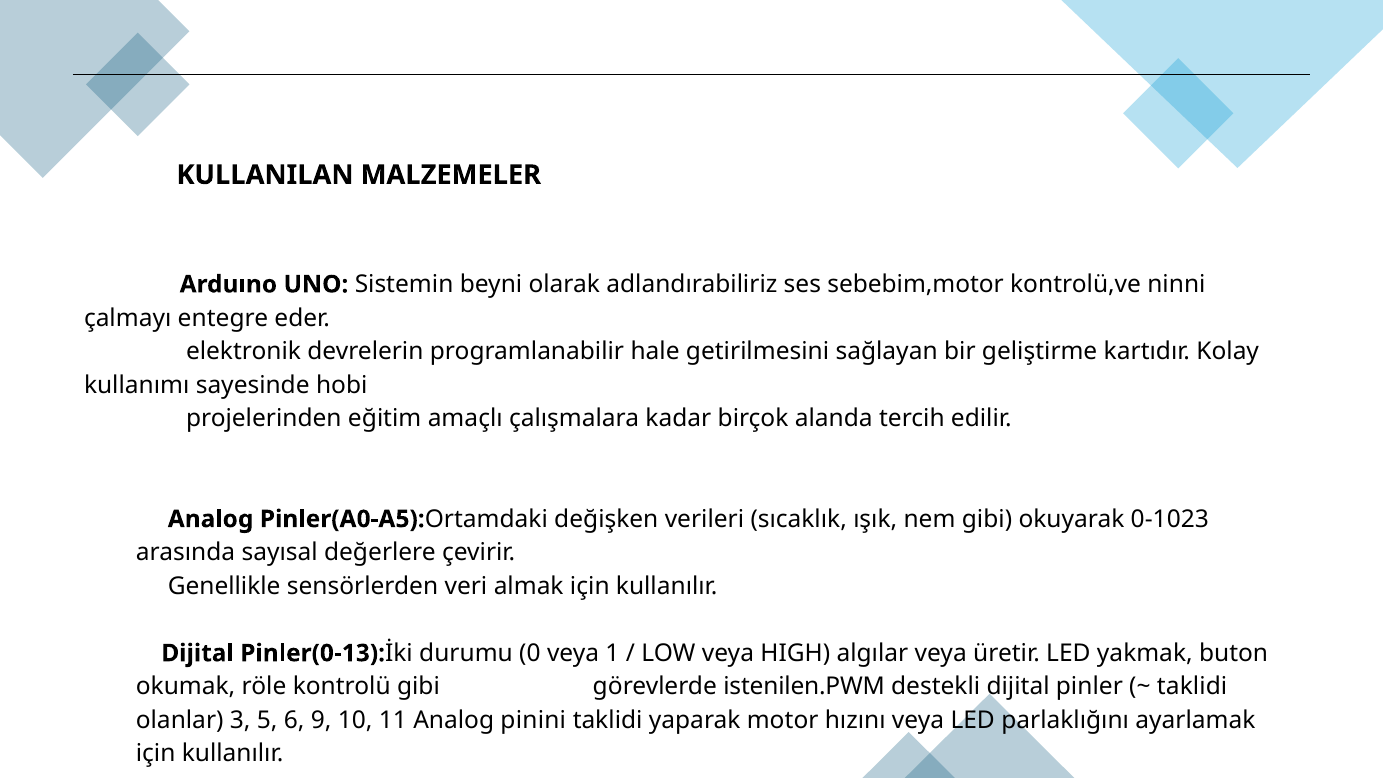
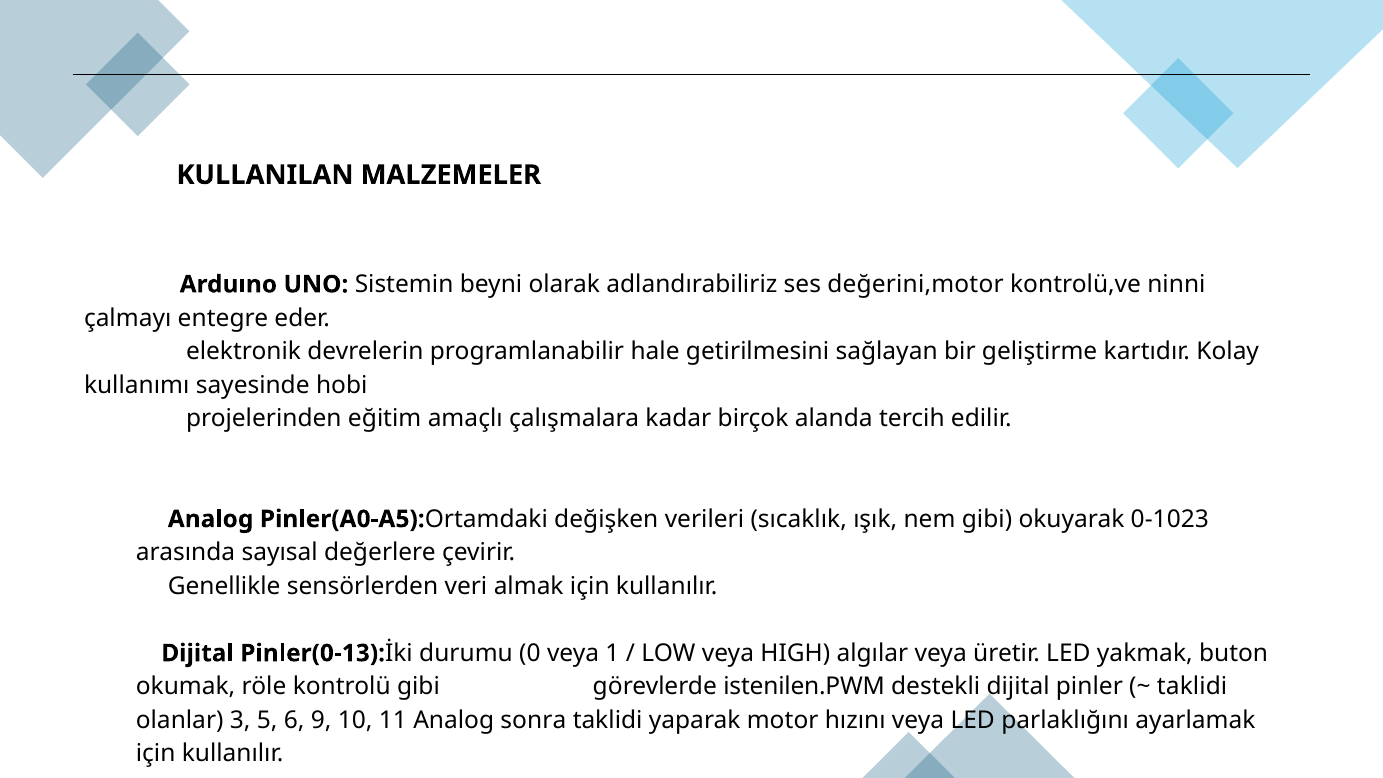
sebebim,motor: sebebim,motor -> değerini,motor (916, 284)
pinini: pinini -> sonra (533, 720)
